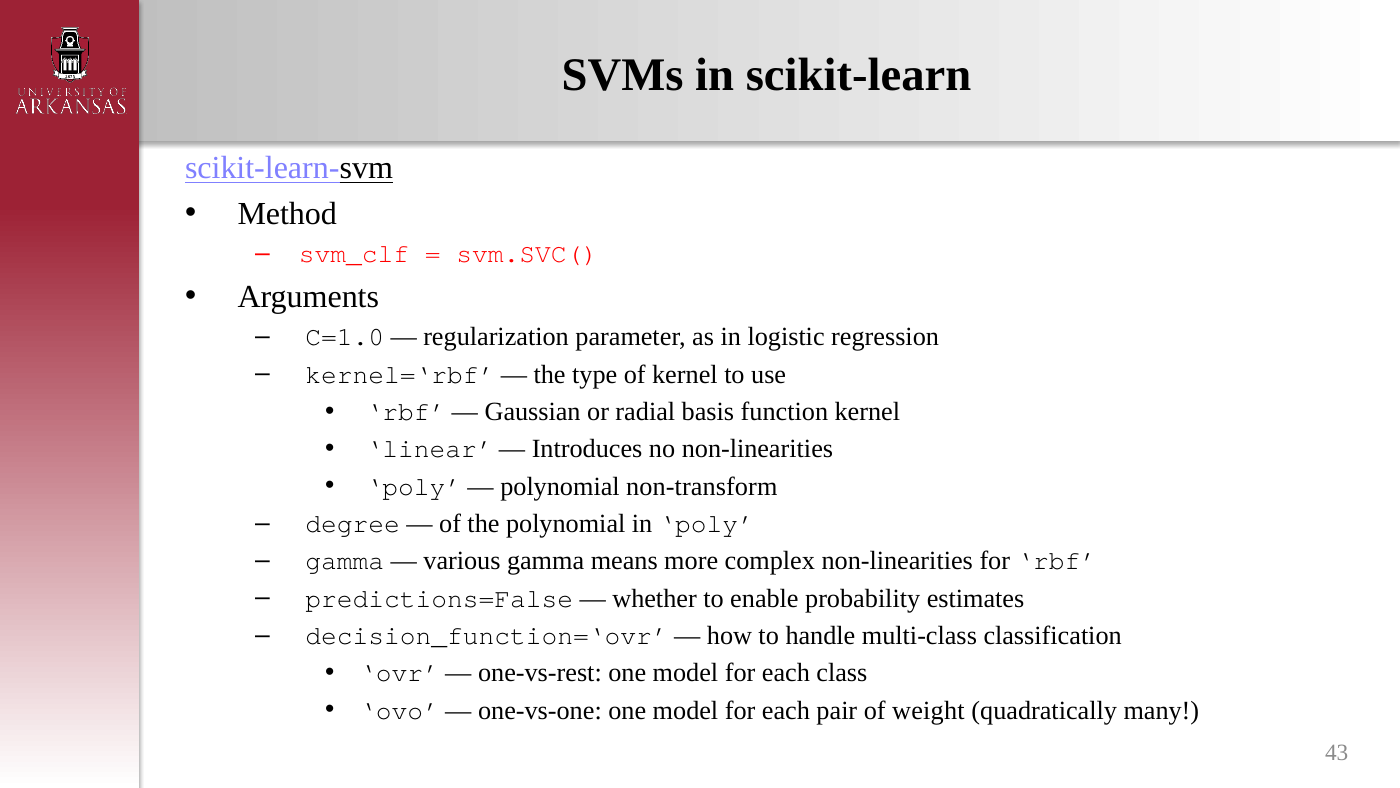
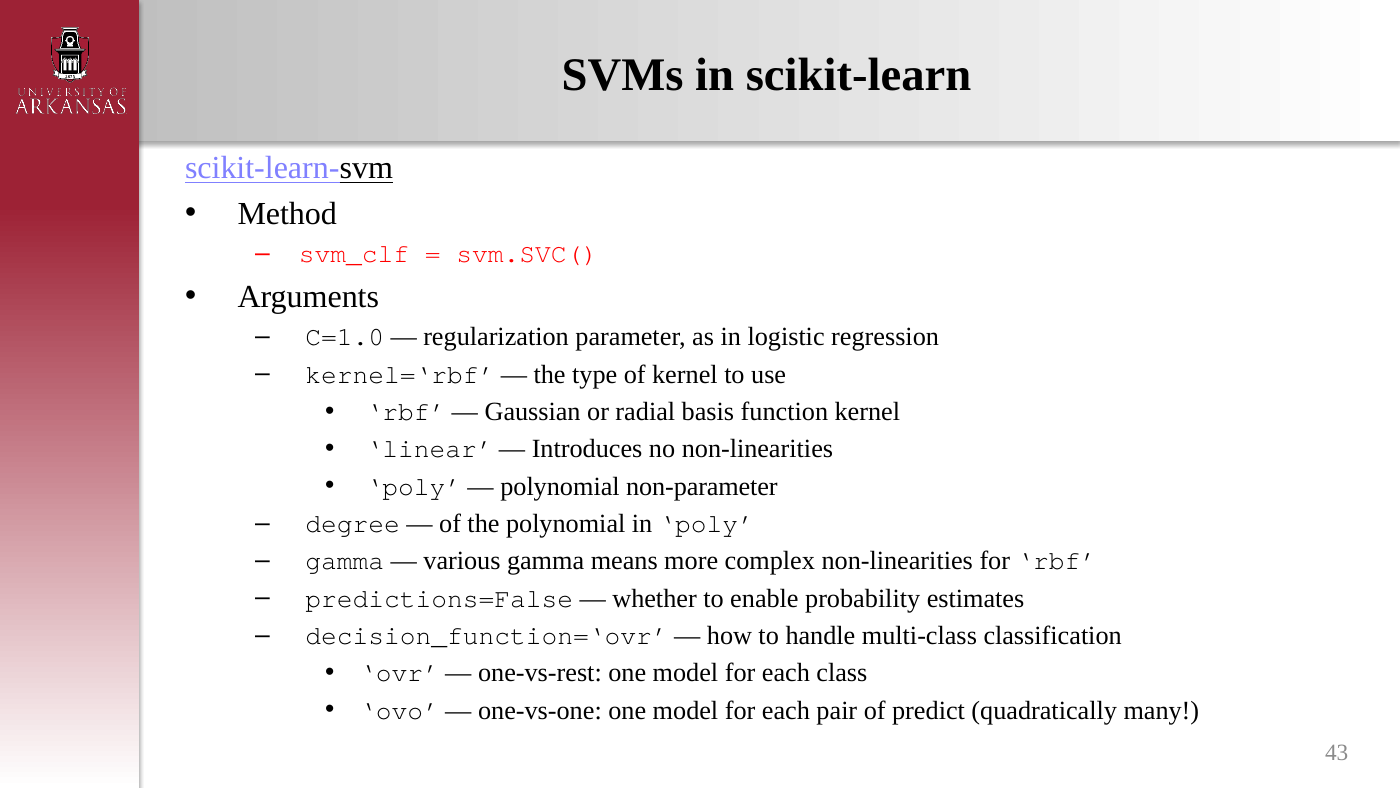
non-transform: non-transform -> non-parameter (702, 486)
weight: weight -> predict (929, 710)
